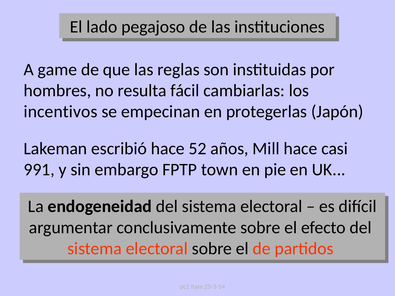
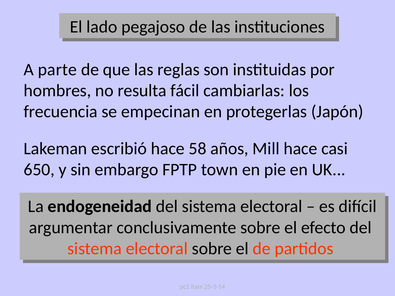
game: game -> parte (57, 70)
incentivos: incentivos -> frecuencia (61, 112)
52: 52 -> 58 (198, 149)
991: 991 -> 650 (39, 170)
